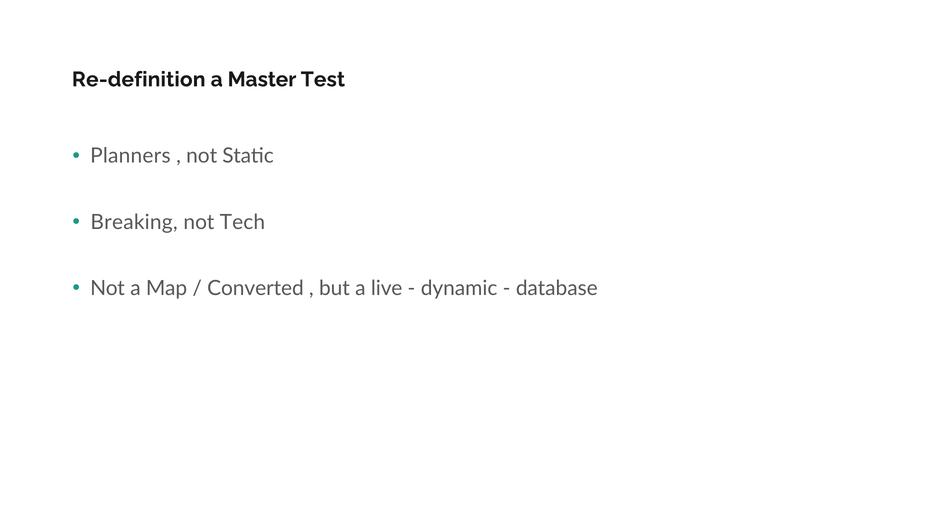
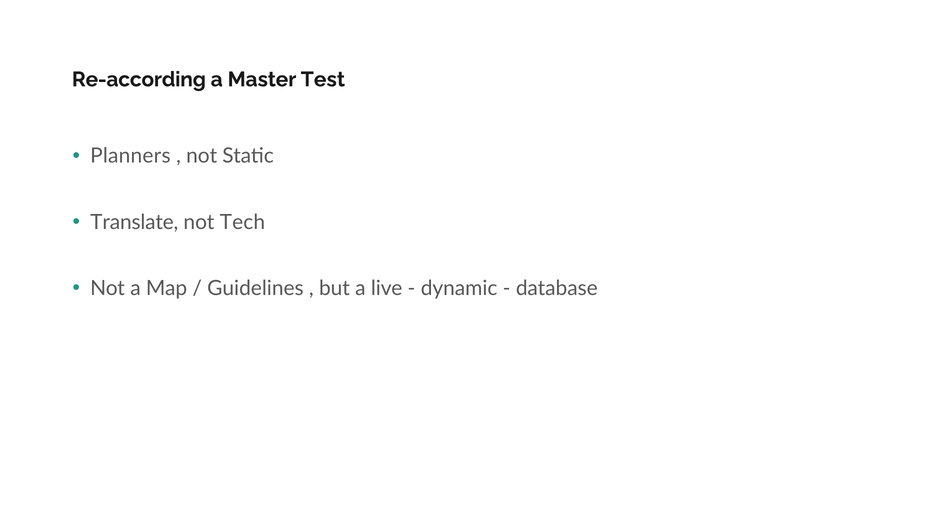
Re-definition: Re-definition -> Re-according (139, 79)
Breaking: Breaking -> Translate (134, 222)
Converted: Converted -> Guidelines (255, 288)
